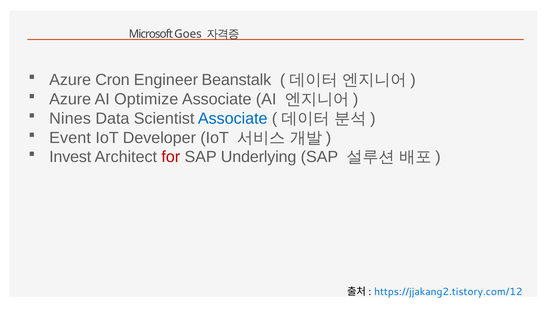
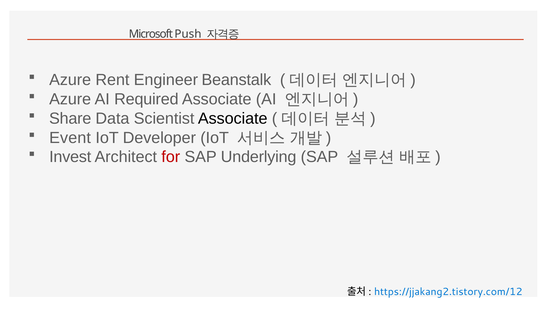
Goes: Goes -> Push (188, 34)
Cron: Cron -> Rent (112, 80)
Optimize: Optimize -> Required (146, 99)
Nines: Nines -> Share (70, 118)
Associate colour: blue -> black (233, 118)
